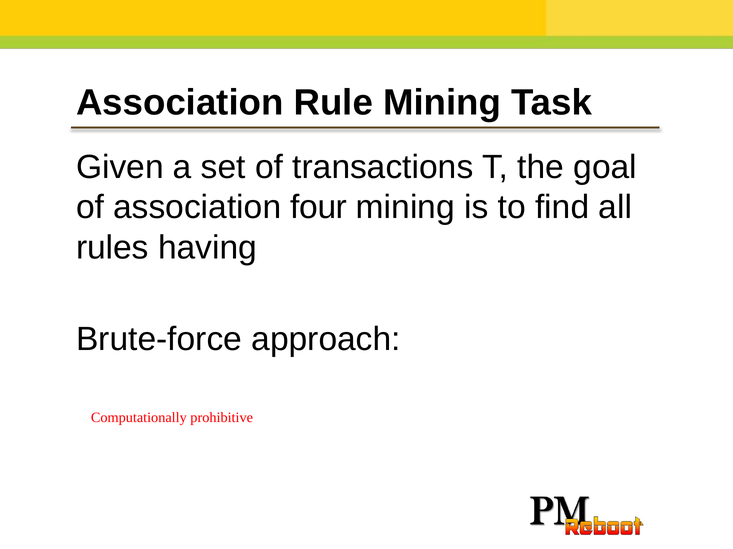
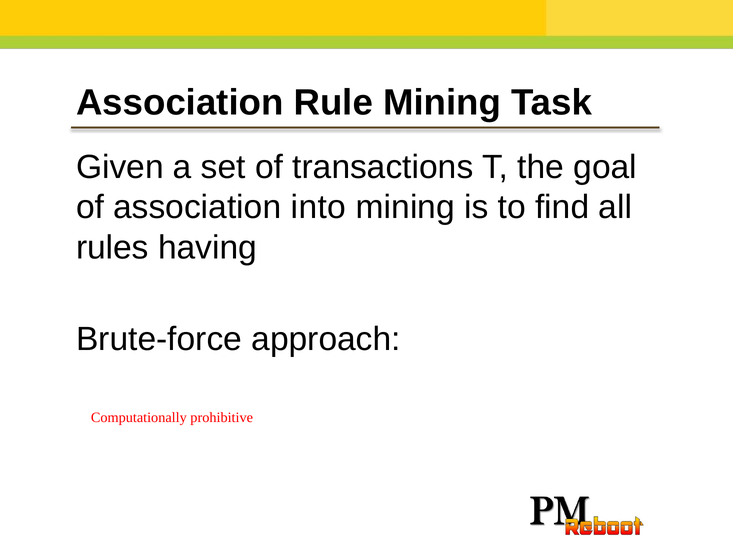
four: four -> into (318, 208)
